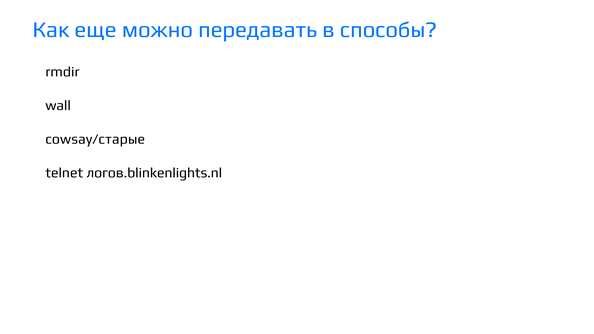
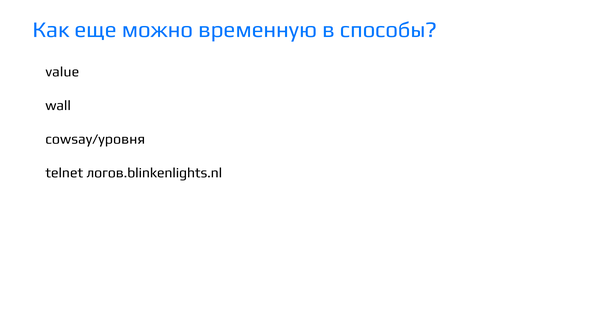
передавать: передавать -> временную (258, 30)
rmdir: rmdir -> value (62, 72)
cowsay/старые: cowsay/старые -> cowsay/уровня (95, 139)
